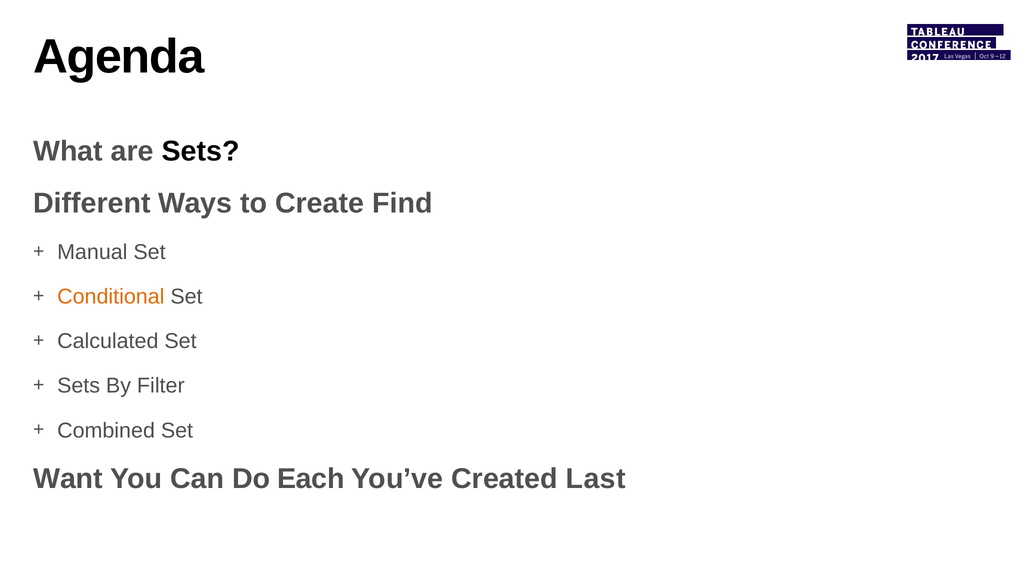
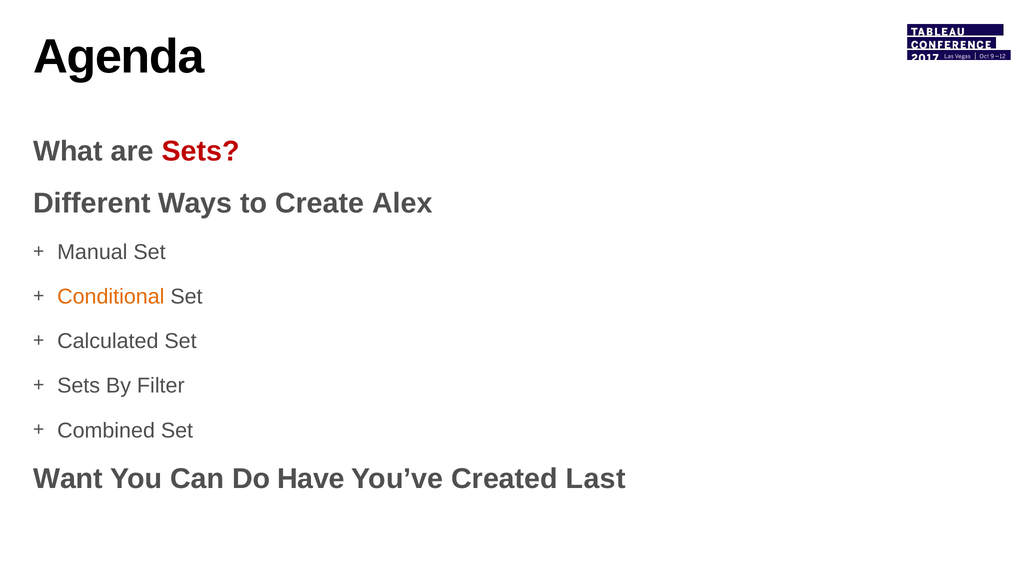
Sets colour: black -> red (201, 151)
Find: Find -> Alex (402, 204)
Each: Each -> Have (311, 479)
